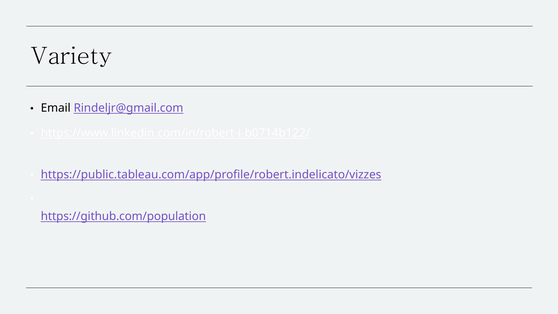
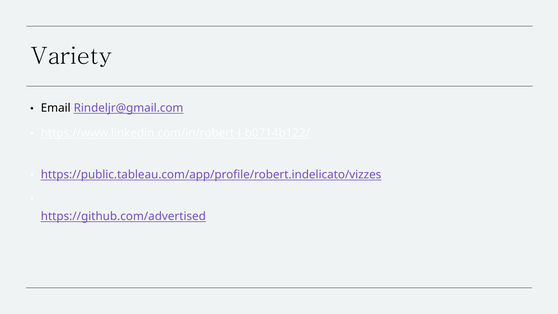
https://github.com/population: https://github.com/population -> https://github.com/advertised (123, 216)
